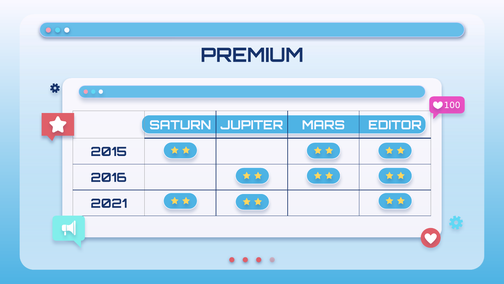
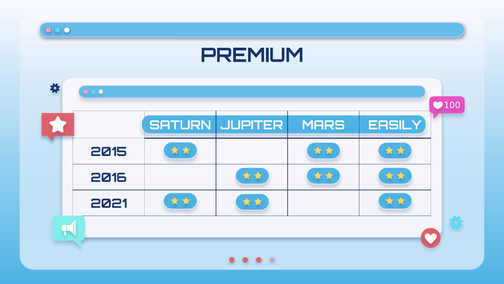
EDITOR: EDITOR -> EASILY (395, 125)
